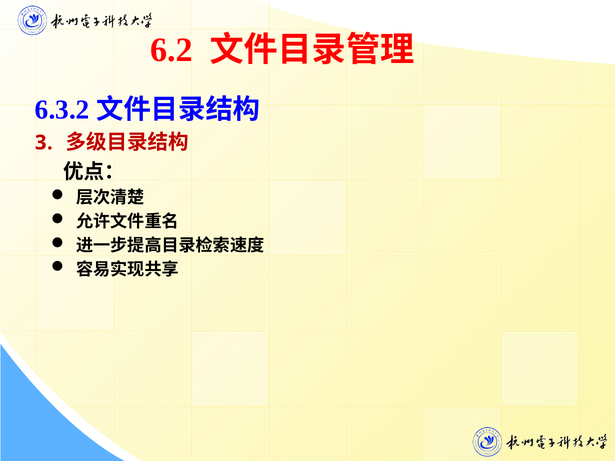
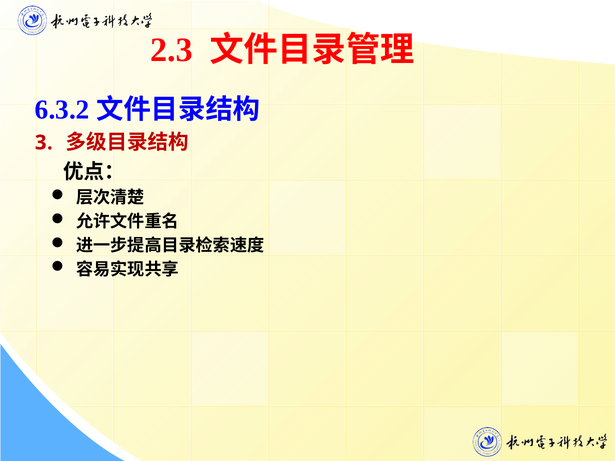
6.2: 6.2 -> 2.3 (172, 50)
